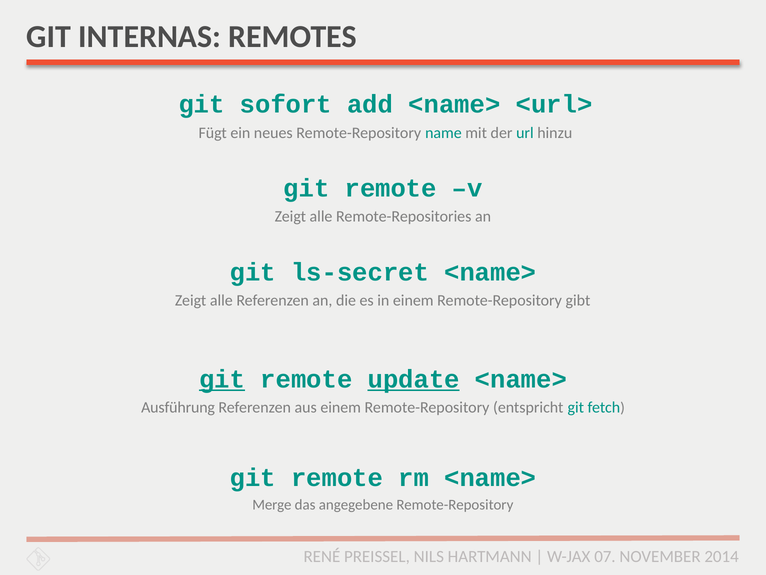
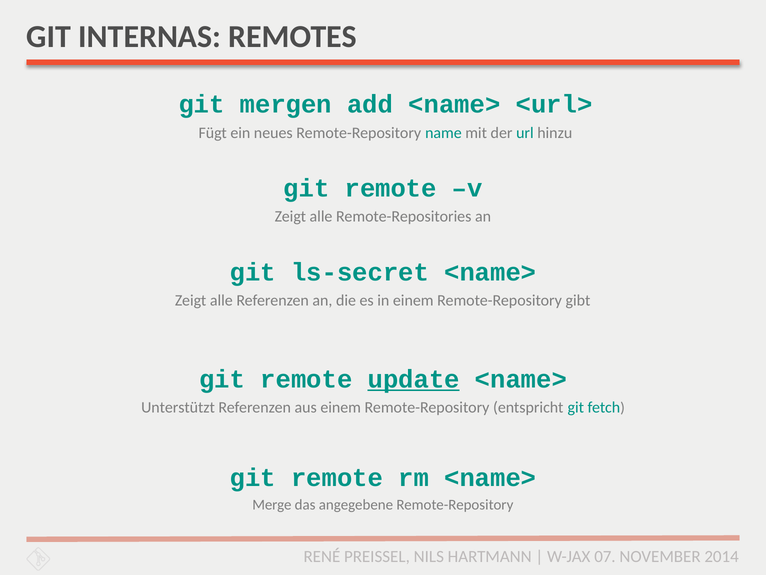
sofort: sofort -> mergen (286, 104)
git underline: present -> none (222, 379)
Ausführung: Ausführung -> Unterstützt (178, 407)
